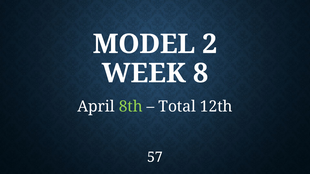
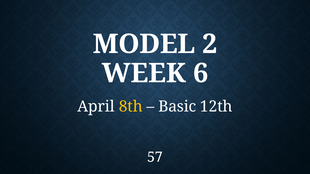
8: 8 -> 6 (201, 73)
8th colour: light green -> yellow (131, 107)
Total: Total -> Basic (177, 107)
